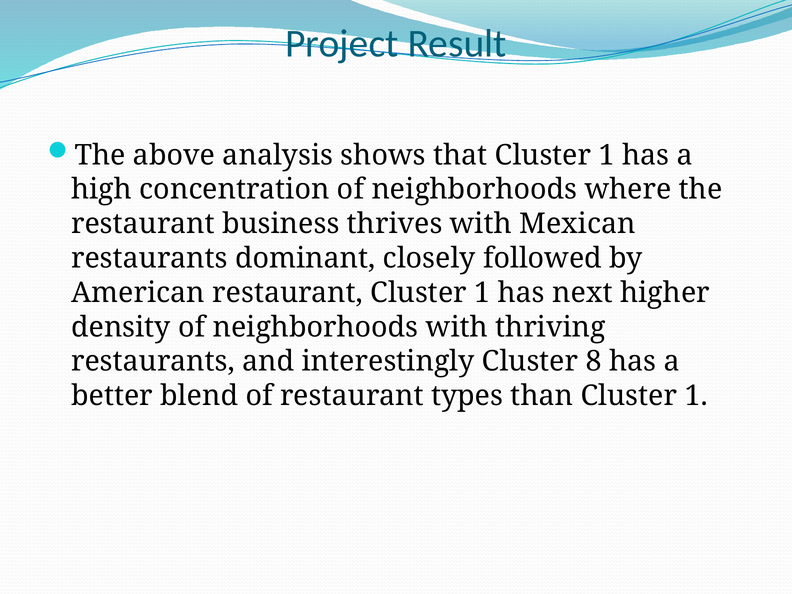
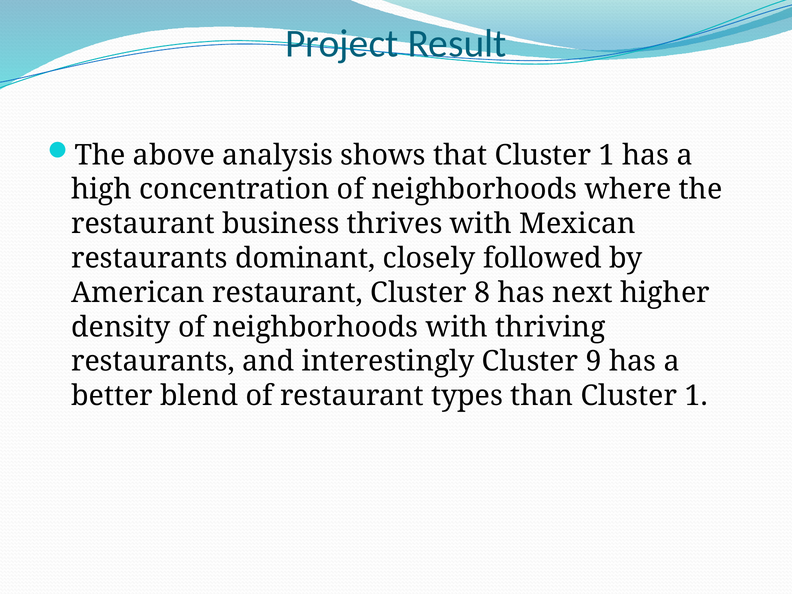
restaurant Cluster 1: 1 -> 8 (482, 293)
8: 8 -> 9 (594, 361)
